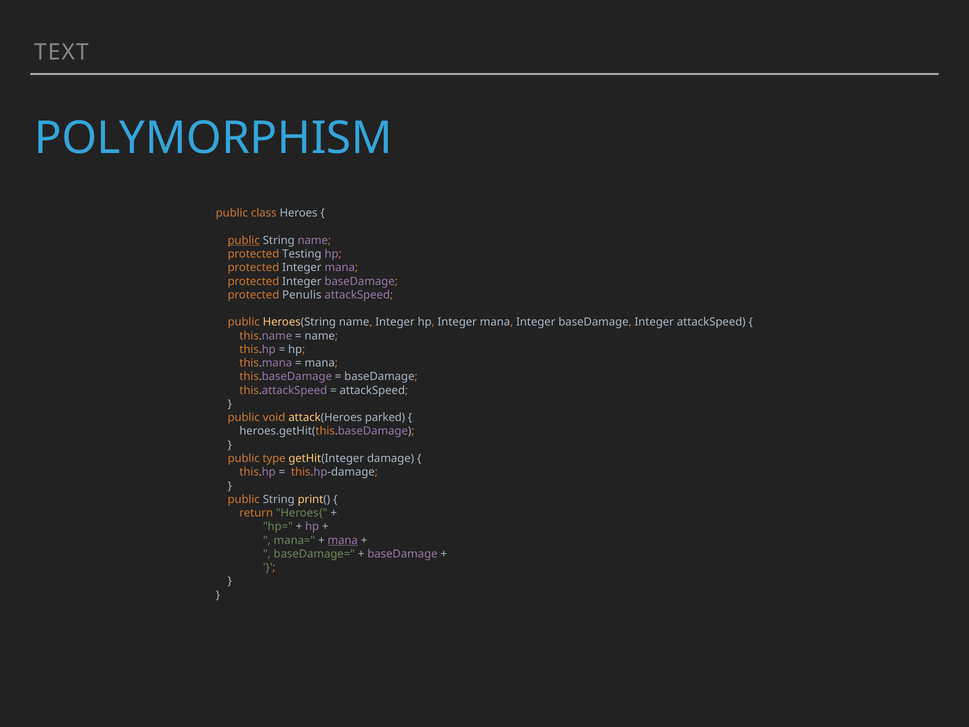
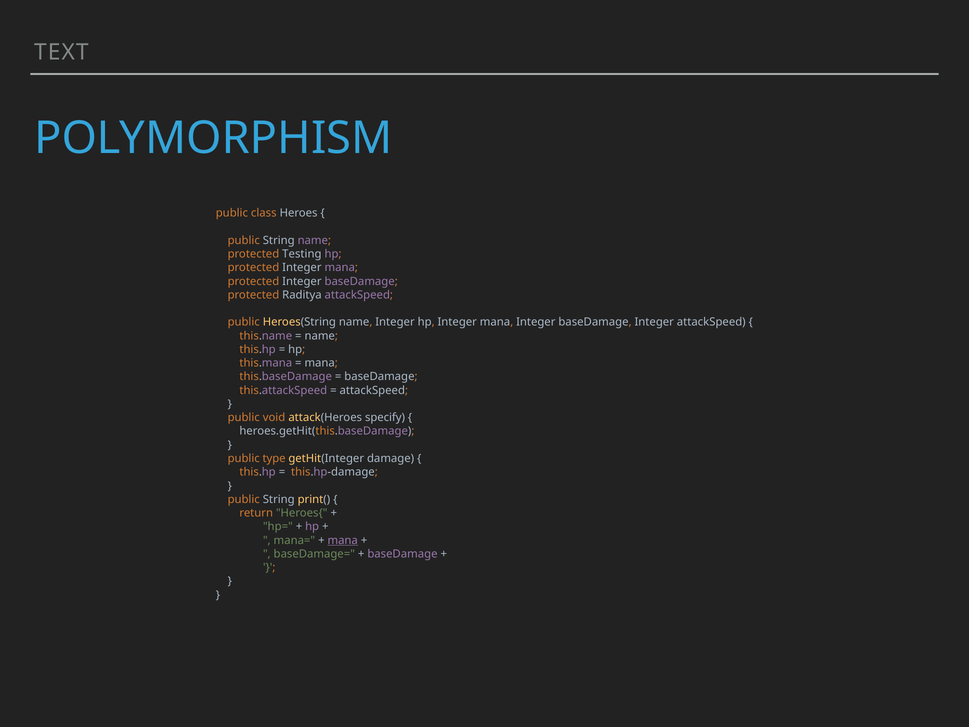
public underline: present -> none (244, 240)
Penulis: Penulis -> Raditya (302, 295)
parked: parked -> specify (385, 417)
